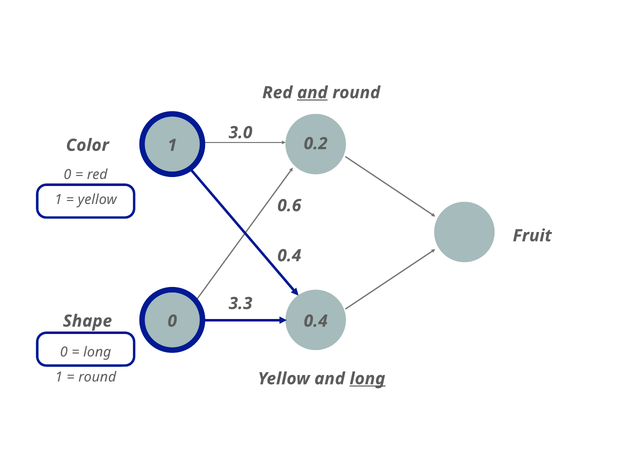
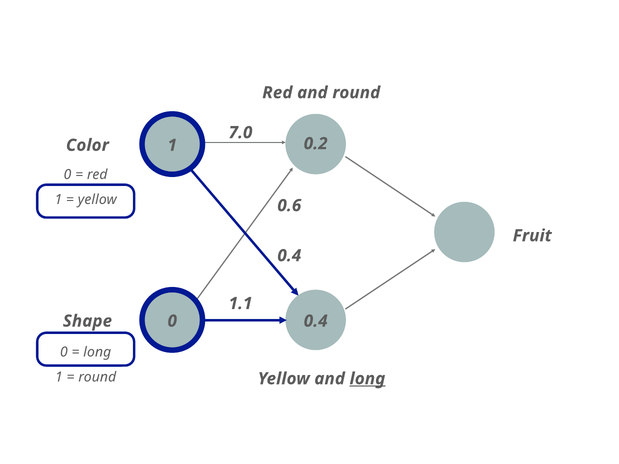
and underline: present -> none (312, 93)
3.0: 3.0 -> 7.0 (241, 133)
3.3: 3.3 -> 1.1 (241, 304)
